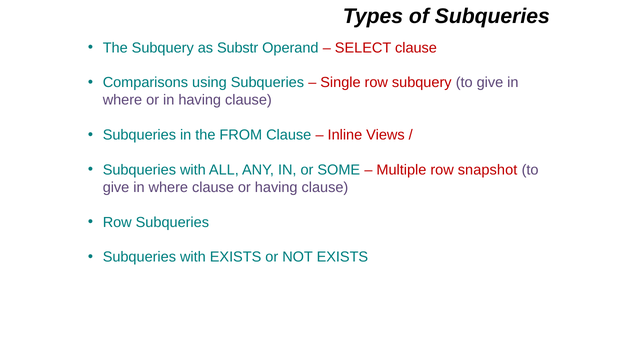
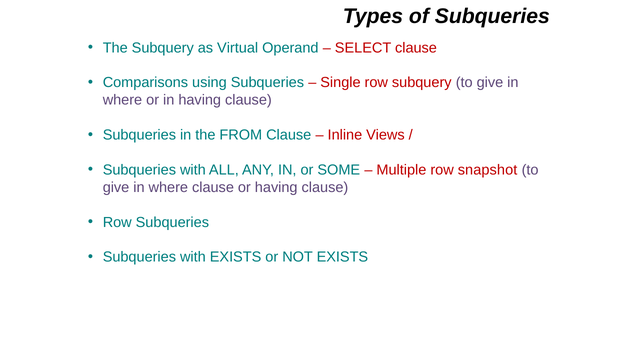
Substr: Substr -> Virtual (238, 48)
